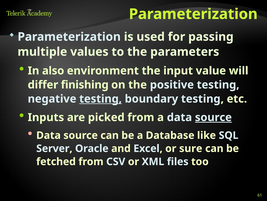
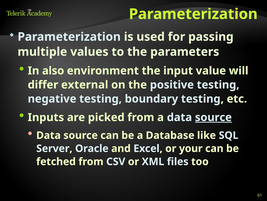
finishing: finishing -> external (85, 84)
testing underline: present -> none (101, 99)
sure: sure -> your (191, 148)
